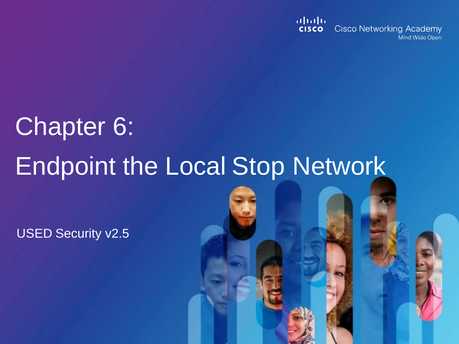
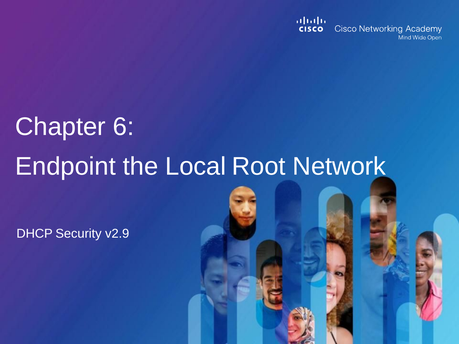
Stop: Stop -> Root (259, 166)
USED: USED -> DHCP (35, 234)
v2.5: v2.5 -> v2.9 (117, 234)
